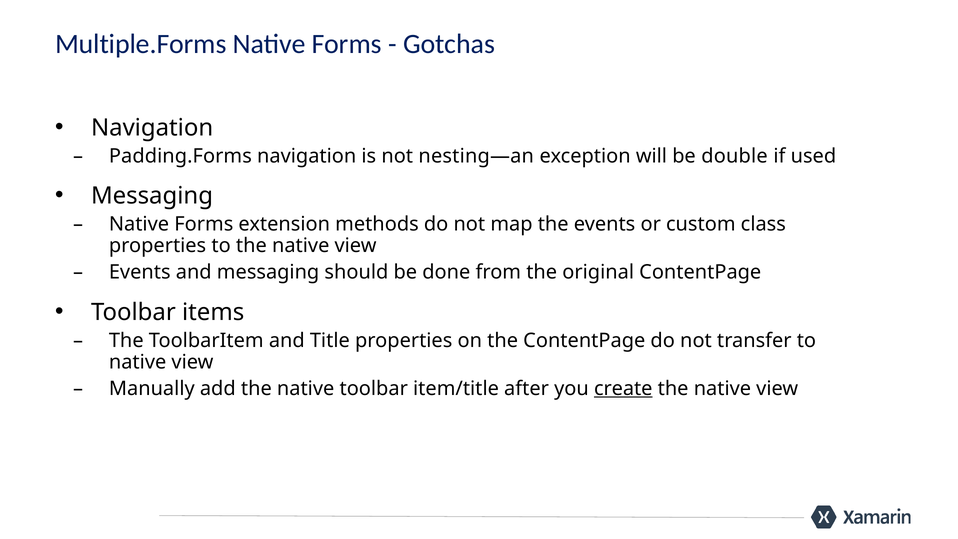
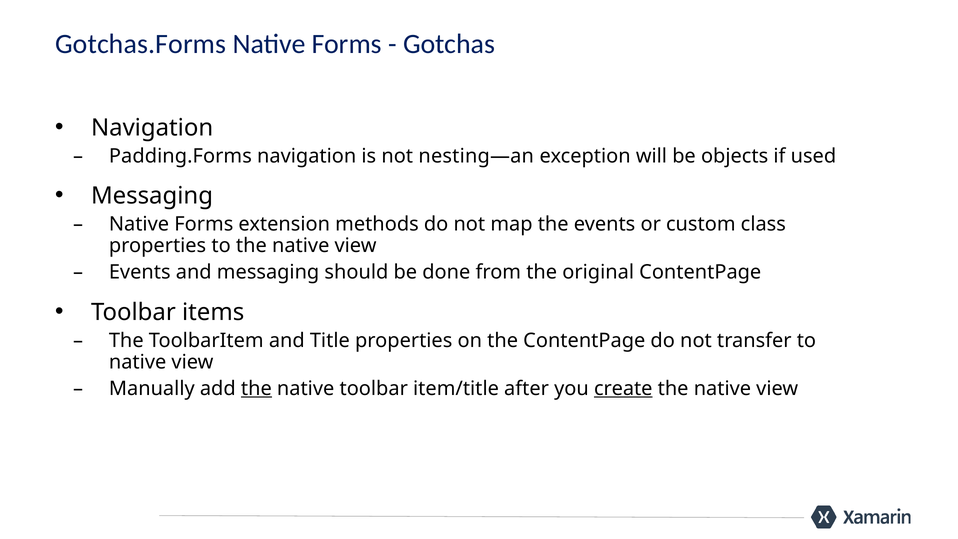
Multiple.Forms: Multiple.Forms -> Gotchas.Forms (141, 44)
double: double -> objects (735, 156)
the underline: none -> present (256, 388)
